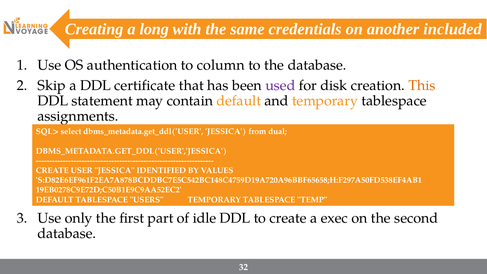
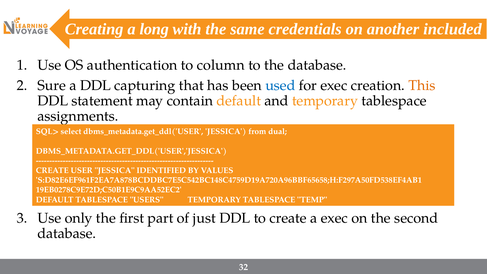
Skip: Skip -> Sure (52, 85)
certificate: certificate -> capturing (145, 85)
used colour: purple -> blue (280, 85)
for disk: disk -> exec (334, 85)
idle: idle -> just (204, 218)
